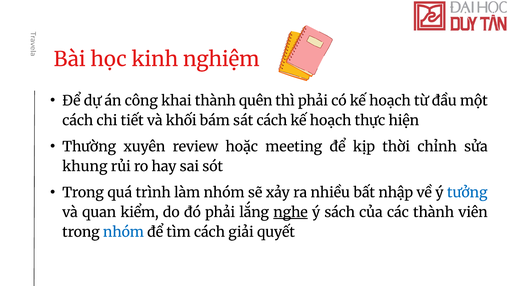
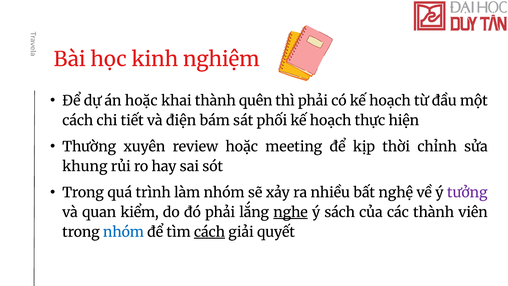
án công: công -> hoặc (141, 101)
khối: khối -> điện (181, 120)
sát cách: cách -> phối (272, 120)
nhập: nhập -> nghệ (396, 192)
tưởng colour: blue -> purple (467, 192)
cách underline: none -> present (209, 232)
